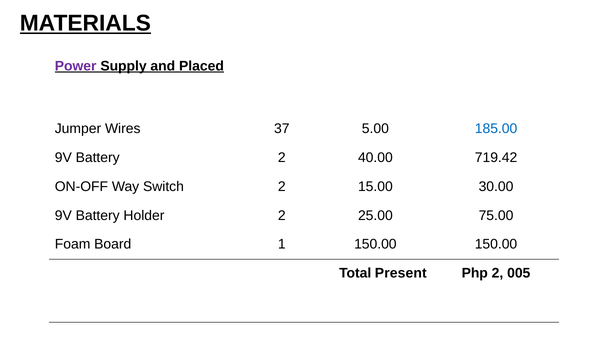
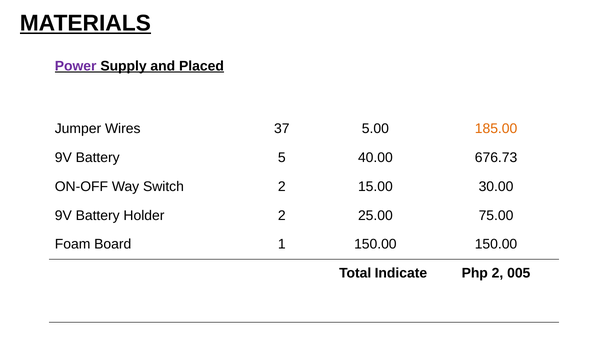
185.00 colour: blue -> orange (496, 129)
Battery 2: 2 -> 5 (282, 158)
719.42: 719.42 -> 676.73 (496, 158)
Present: Present -> Indicate (401, 273)
